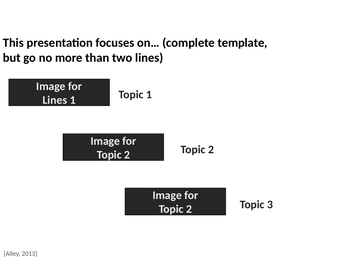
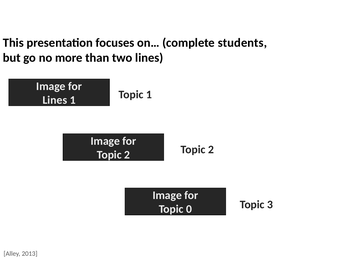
template: template -> students (242, 43)
2: 2 -> 0 (189, 210)
